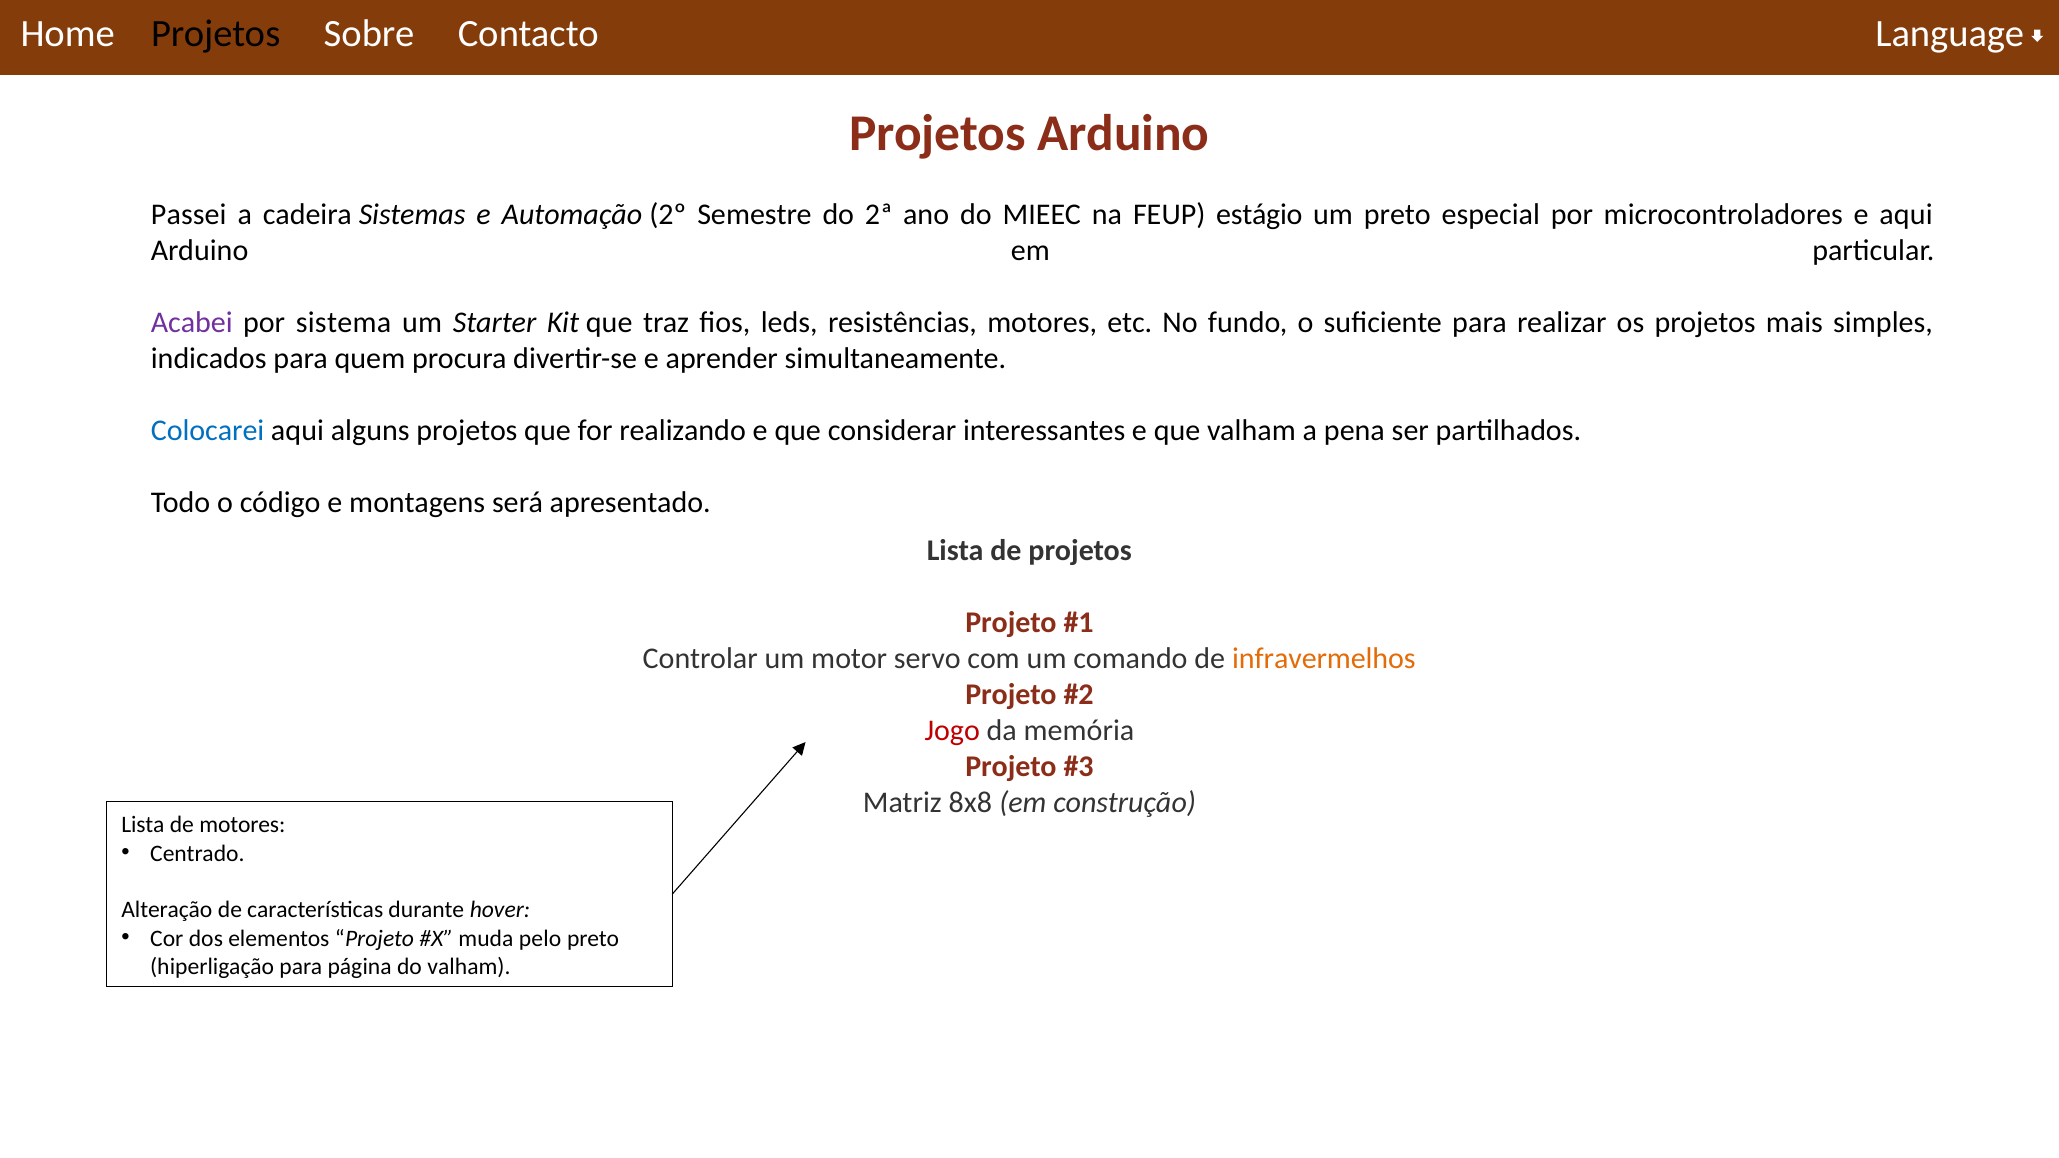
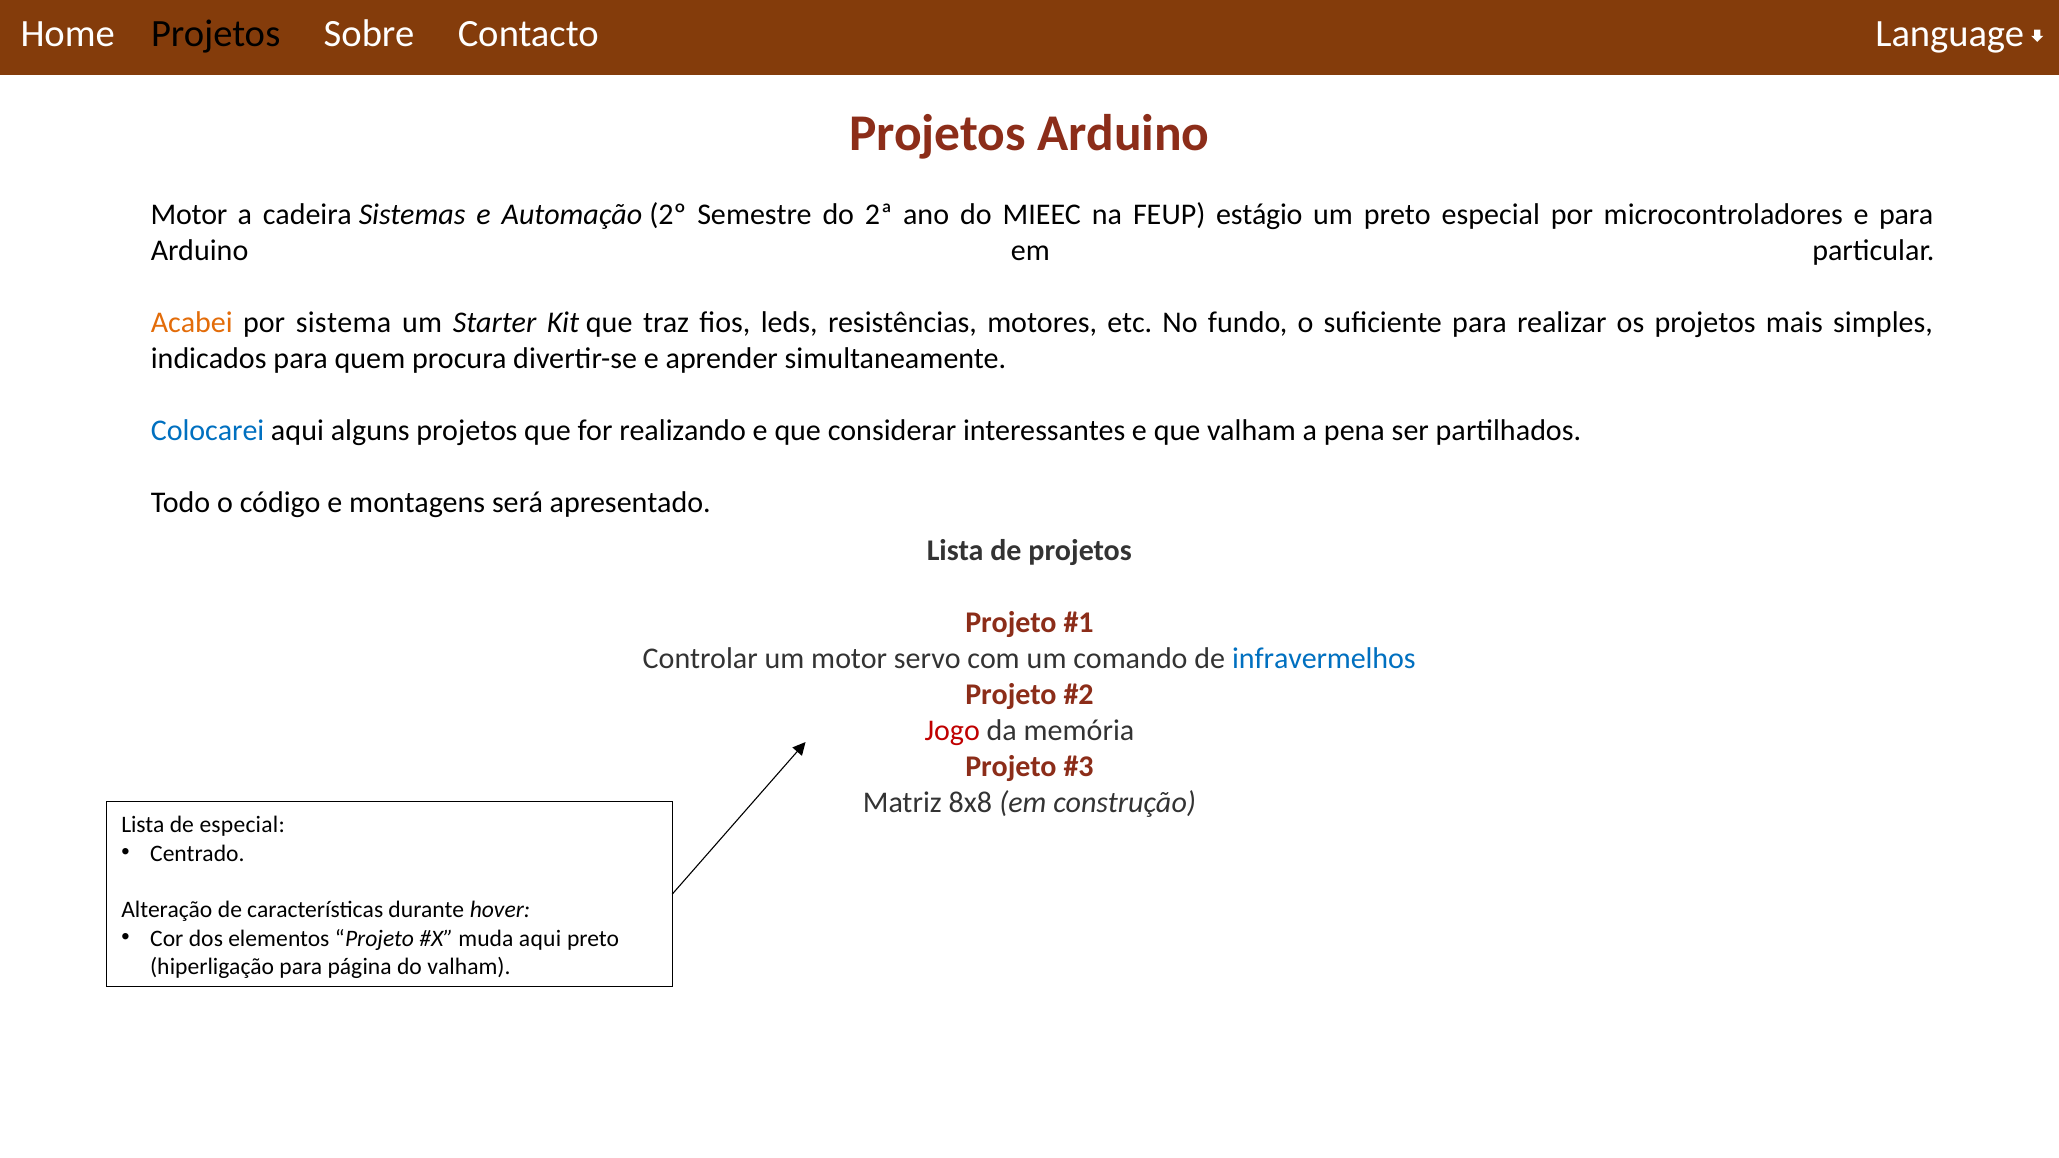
Passei: Passei -> Motor (189, 214)
e aqui: aqui -> para (1906, 214)
Acabei colour: purple -> orange (192, 322)
infravermelhos colour: orange -> blue (1324, 658)
de motores: motores -> especial (242, 825)
muda pelo: pelo -> aqui (540, 939)
